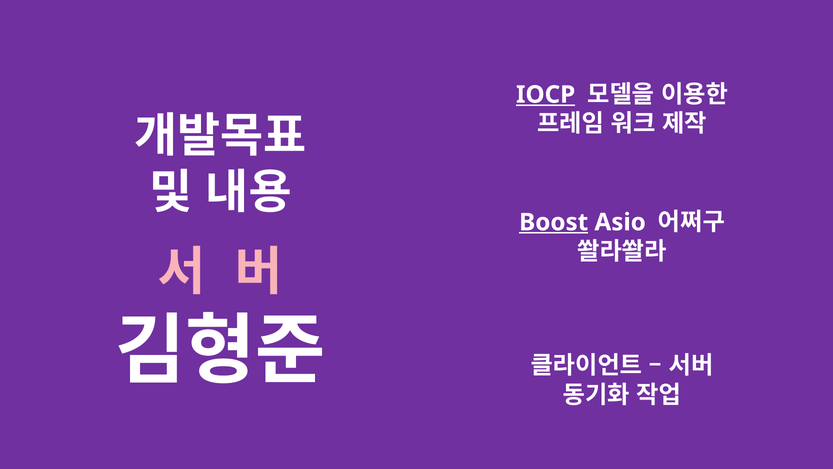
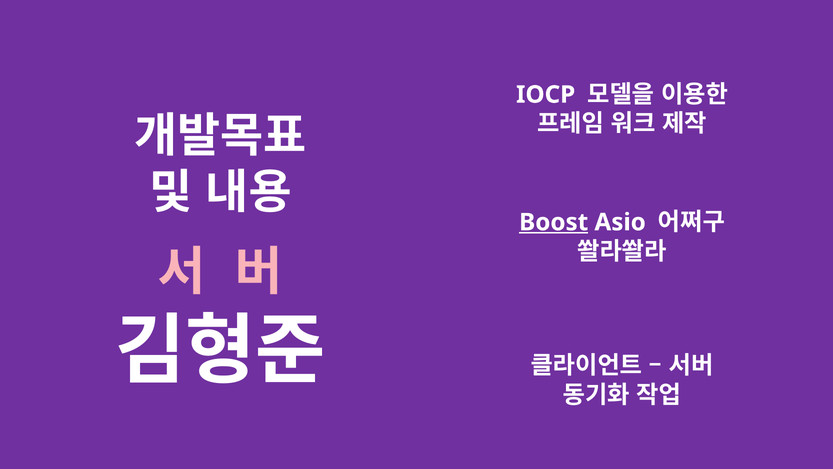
IOCP underline: present -> none (546, 95)
